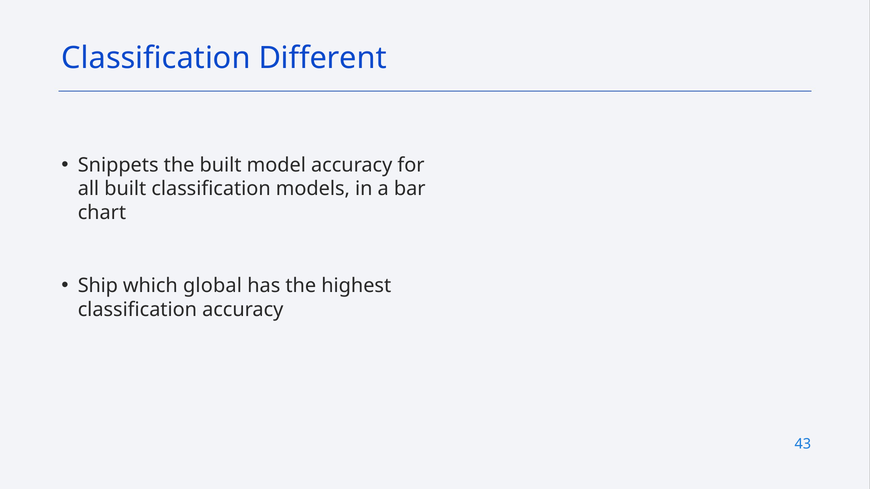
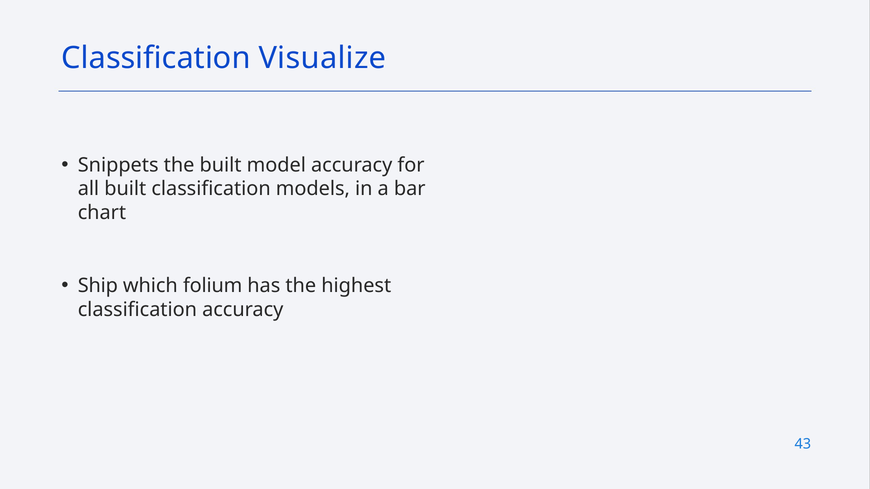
Different: Different -> Visualize (322, 58)
global: global -> folium (213, 286)
